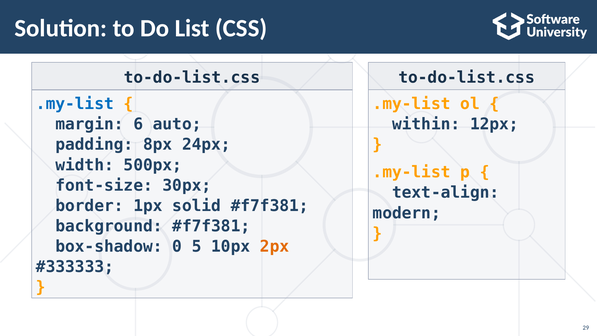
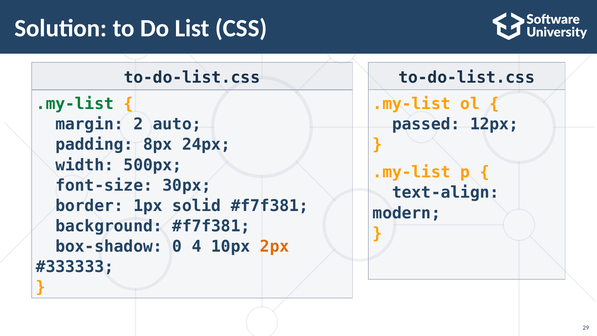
.my-list colour: blue -> green (75, 104)
within: within -> passed (426, 124)
6: 6 -> 2 (138, 124)
5: 5 -> 4 (197, 246)
